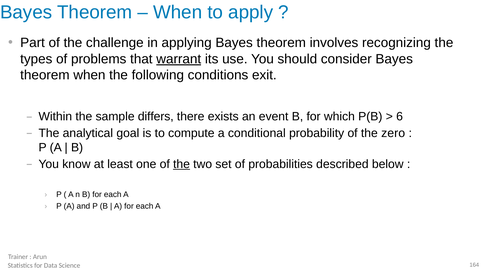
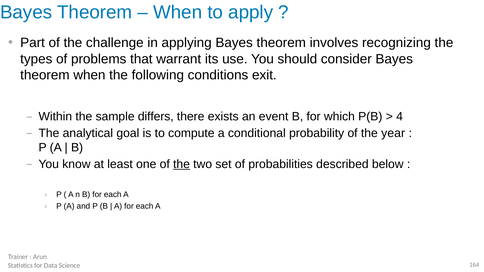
warrant underline: present -> none (179, 59)
6: 6 -> 4 (400, 117)
zero: zero -> year (393, 133)
